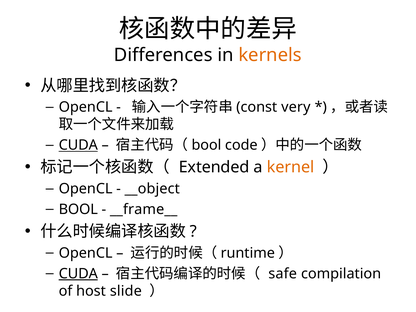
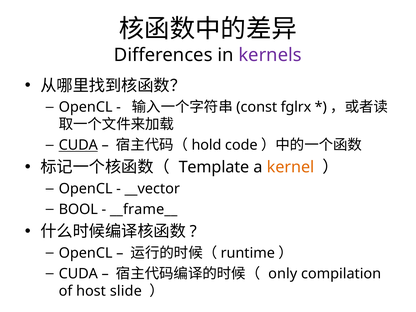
kernels colour: orange -> purple (270, 55)
very: very -> fglrx (296, 107)
bool: bool -> hold (206, 145)
Extended: Extended -> Template (214, 167)
__object: __object -> __vector (152, 189)
CUDA underline: present -> none (78, 274)
safe: safe -> only (283, 274)
